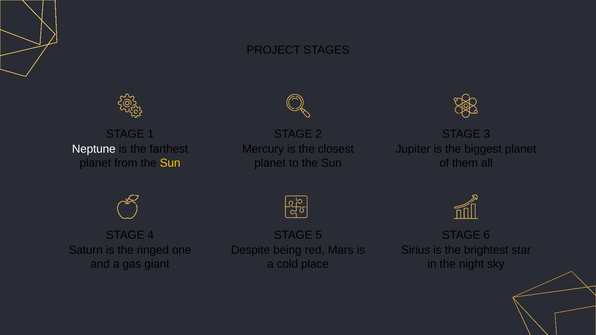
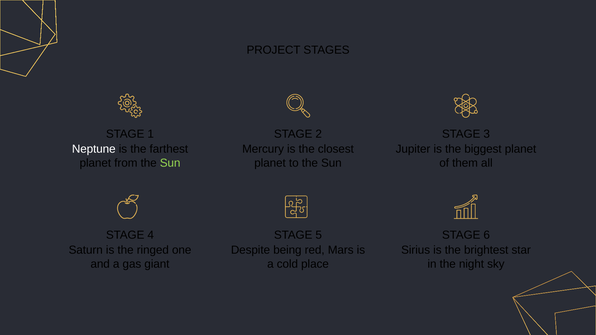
Sun colour: yellow -> light green (170, 163)
